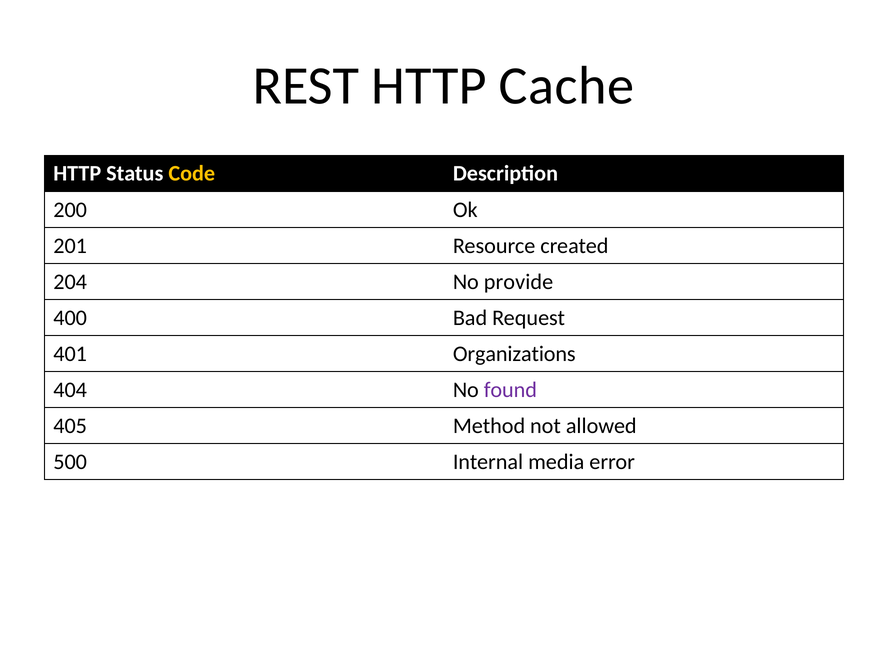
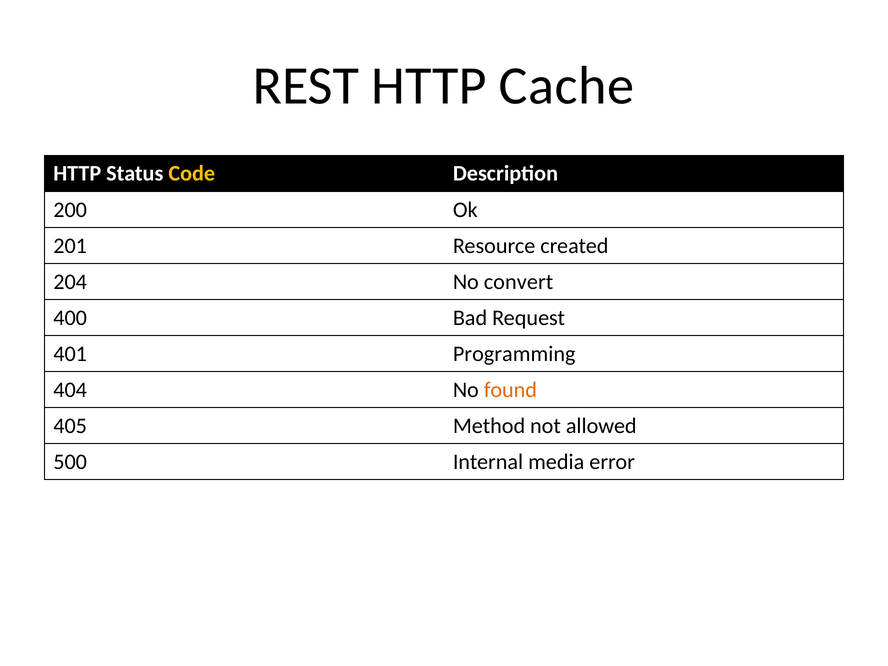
provide: provide -> convert (519, 282)
Organizations: Organizations -> Programming (514, 354)
found colour: purple -> orange (510, 390)
